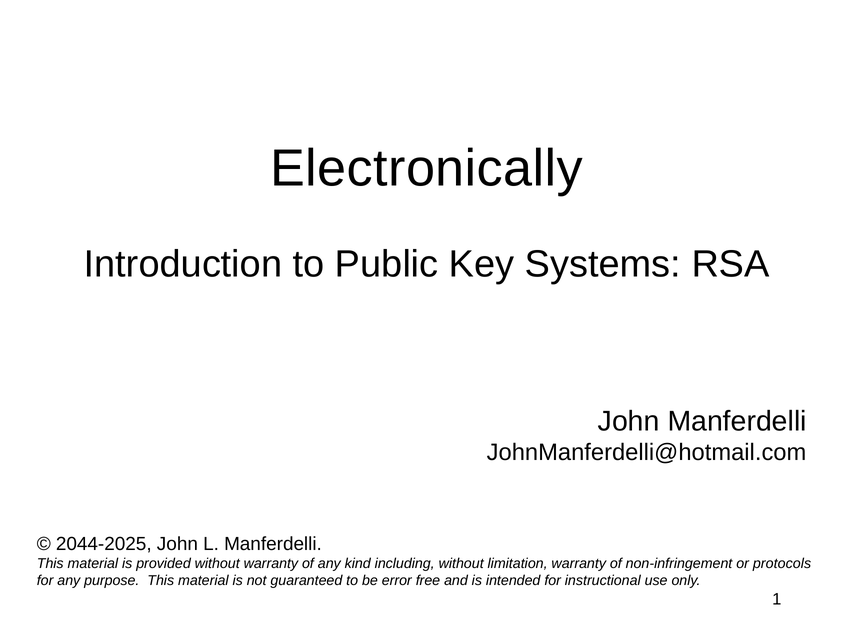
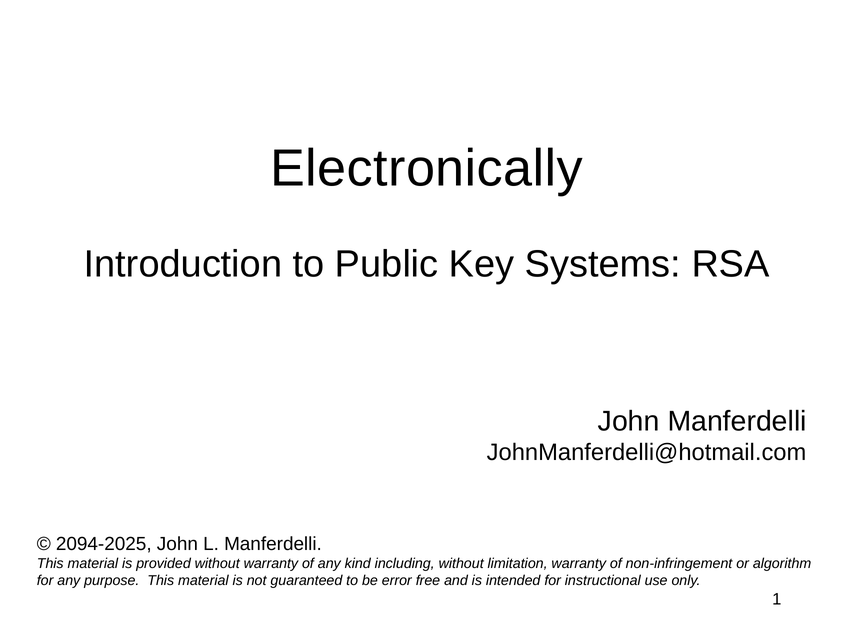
2044-2025: 2044-2025 -> 2094-2025 (104, 544)
protocols: protocols -> algorithm (782, 563)
